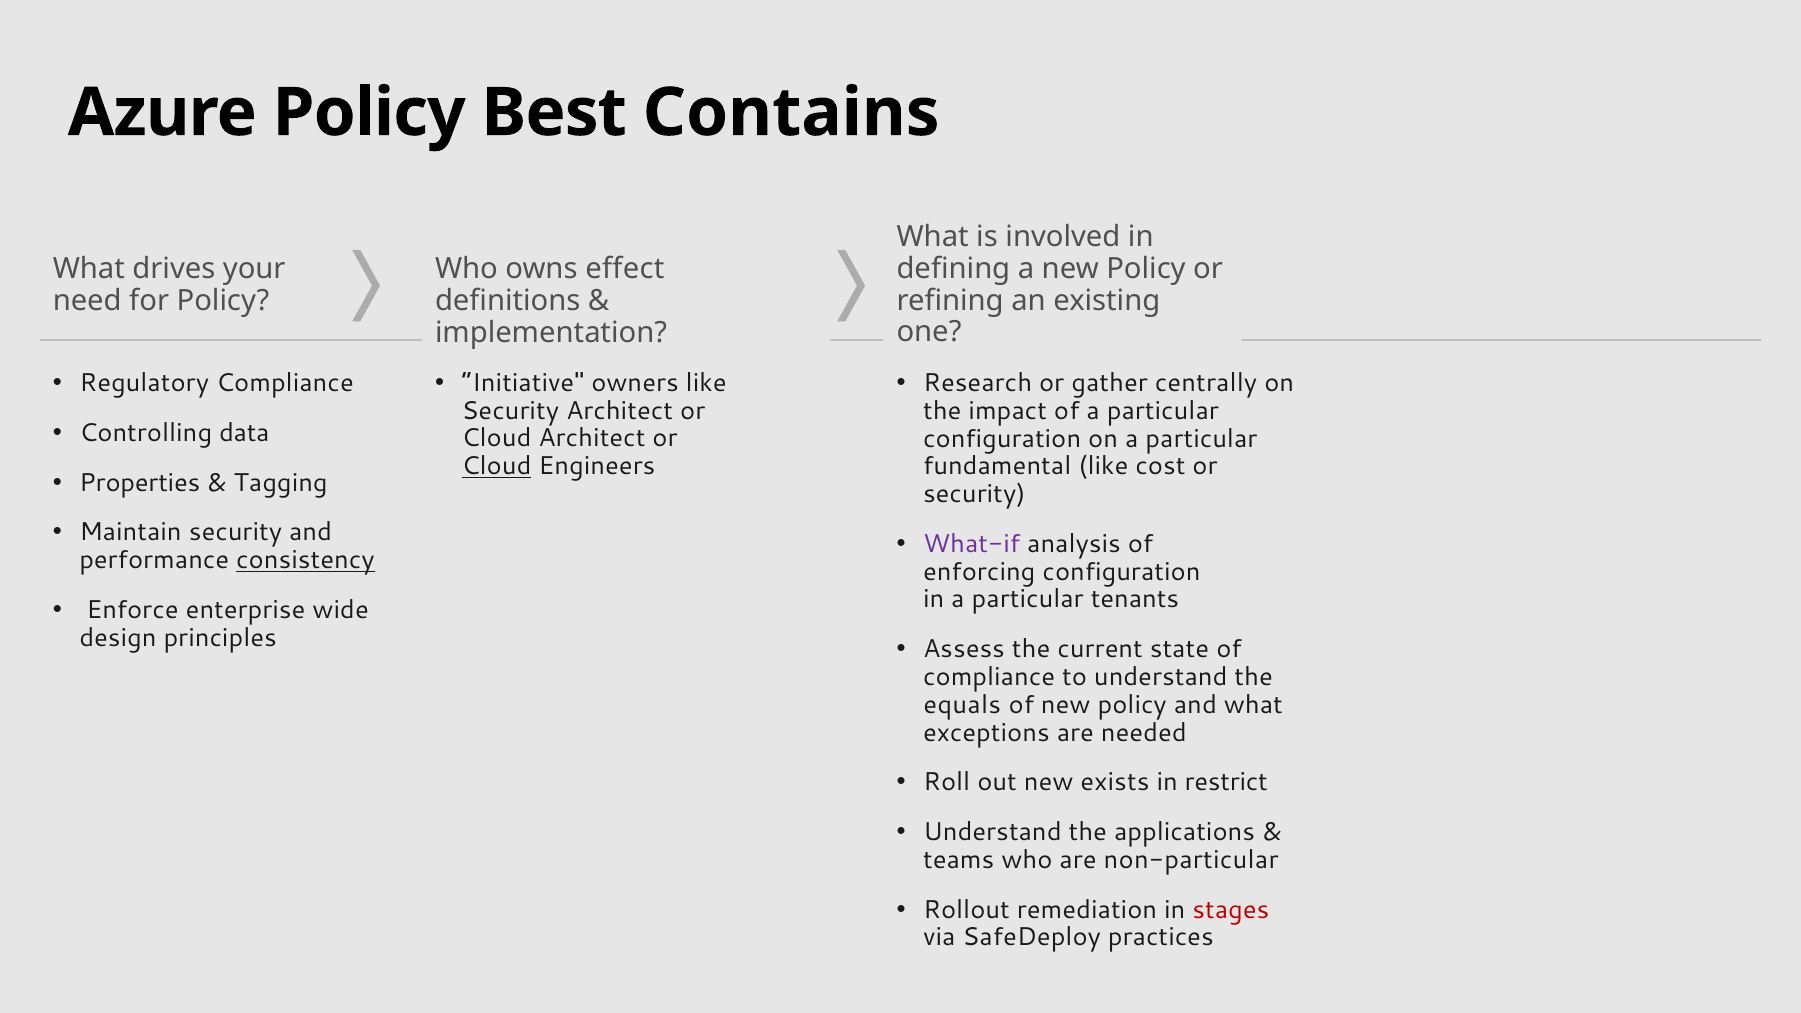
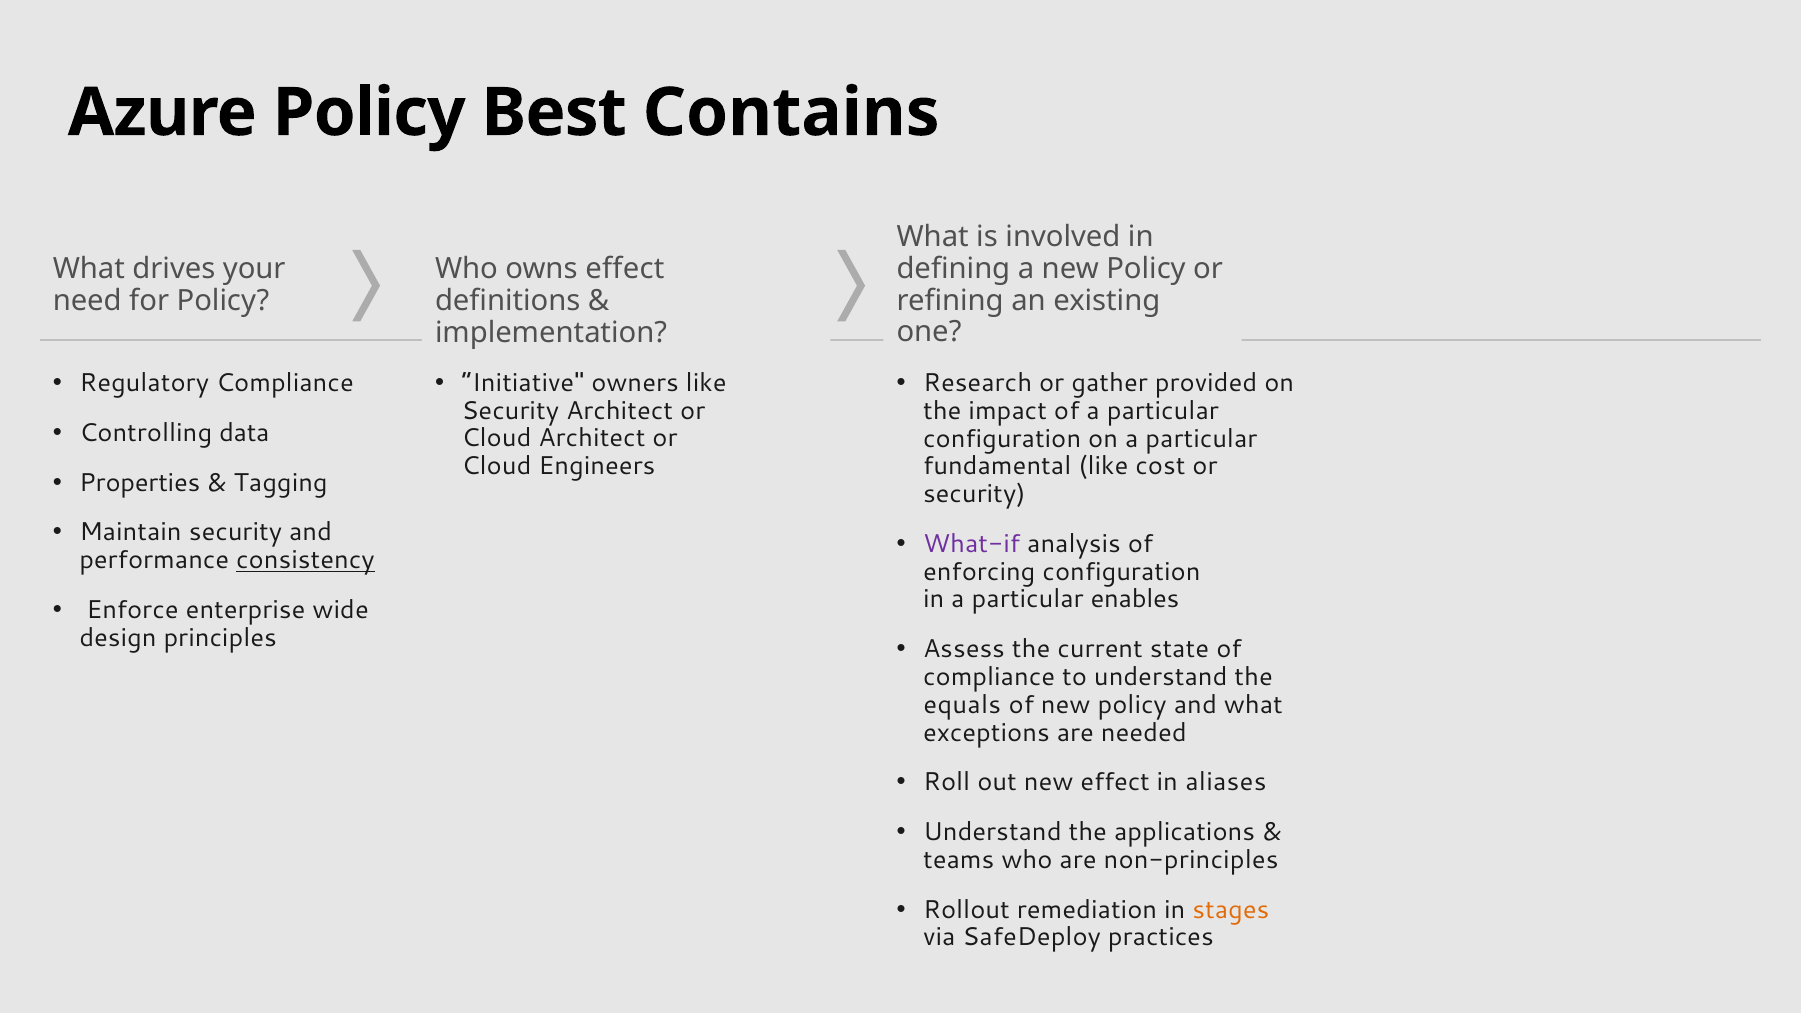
centrally: centrally -> provided (1206, 383)
Cloud underline: present -> none (497, 466)
tenants: tenants -> enables (1135, 599)
new exists: exists -> effect (1115, 782)
restrict: restrict -> aliases (1226, 782)
non-particular: non-particular -> non-principles (1191, 860)
stages colour: red -> orange (1231, 910)
